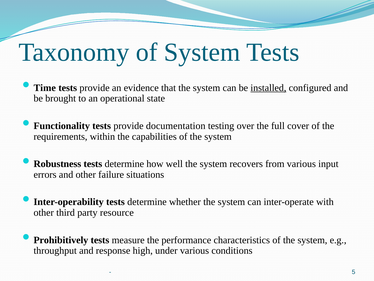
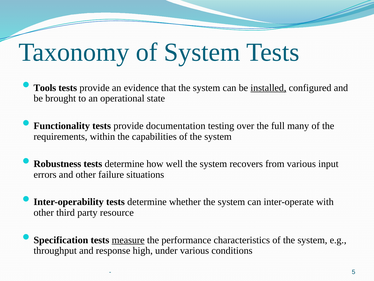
Time: Time -> Tools (45, 88)
cover: cover -> many (298, 126)
Prohibitively: Prohibitively -> Specification (61, 240)
measure underline: none -> present (128, 240)
